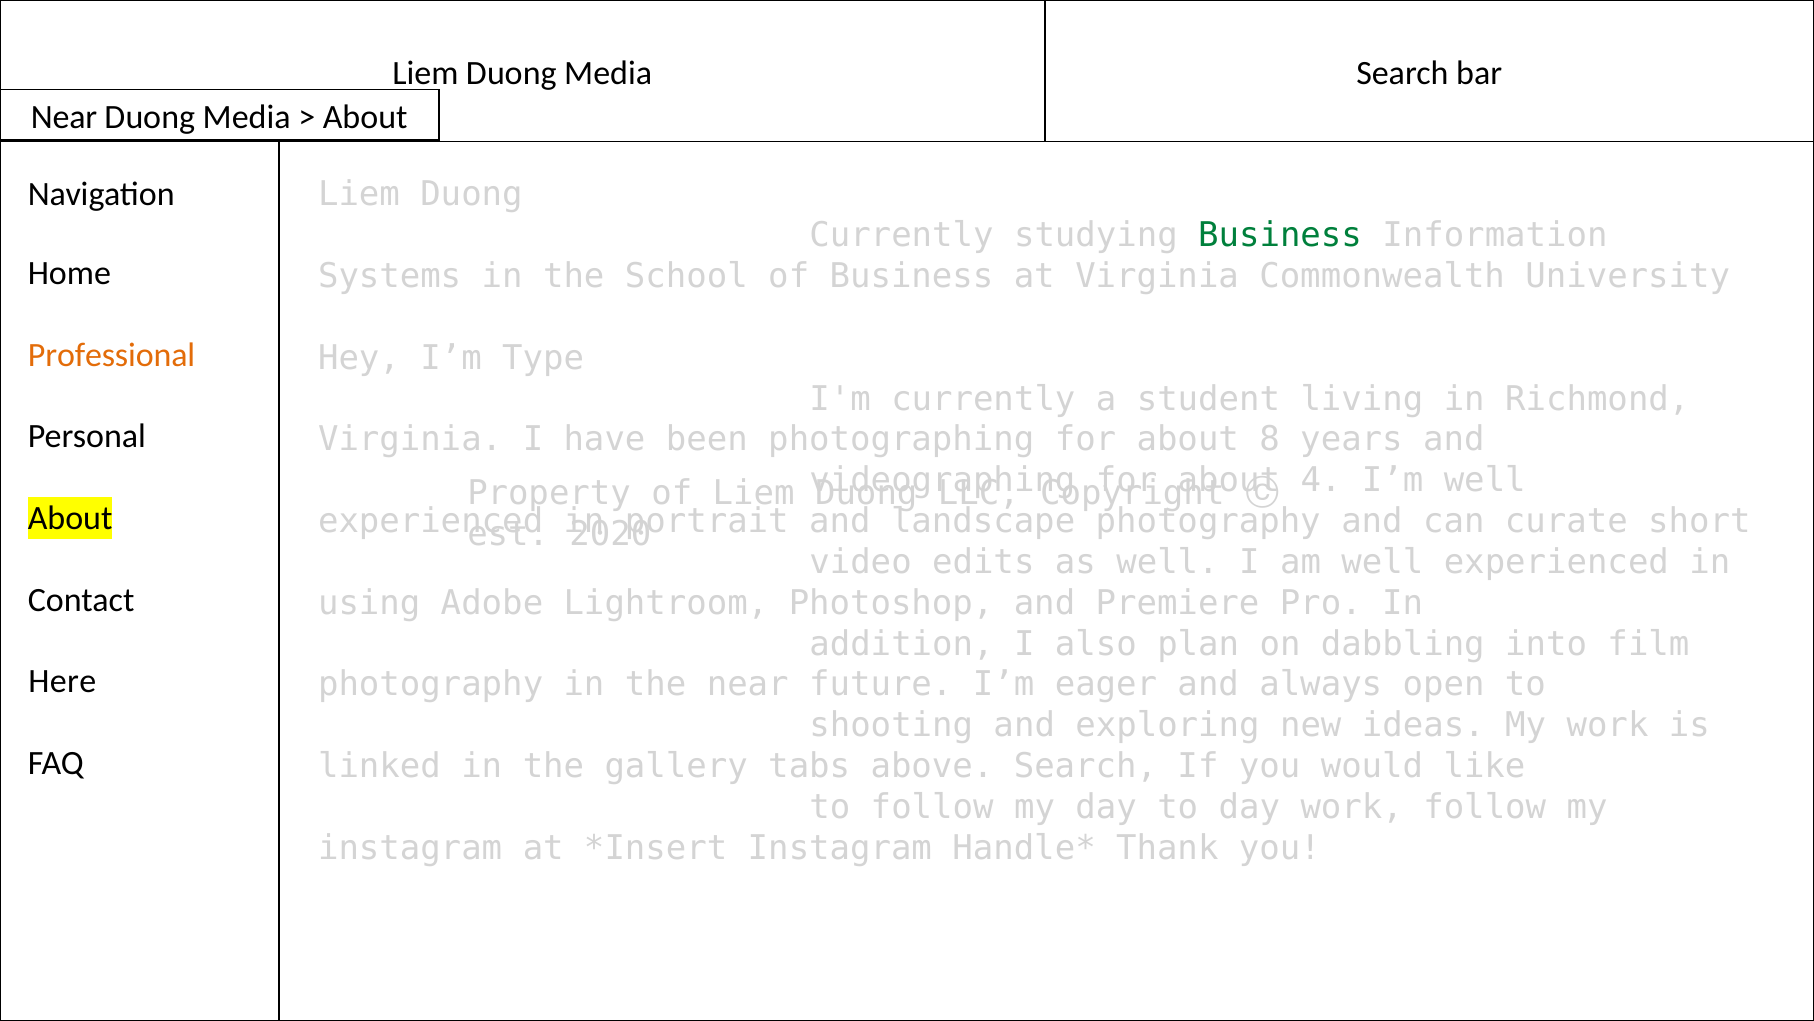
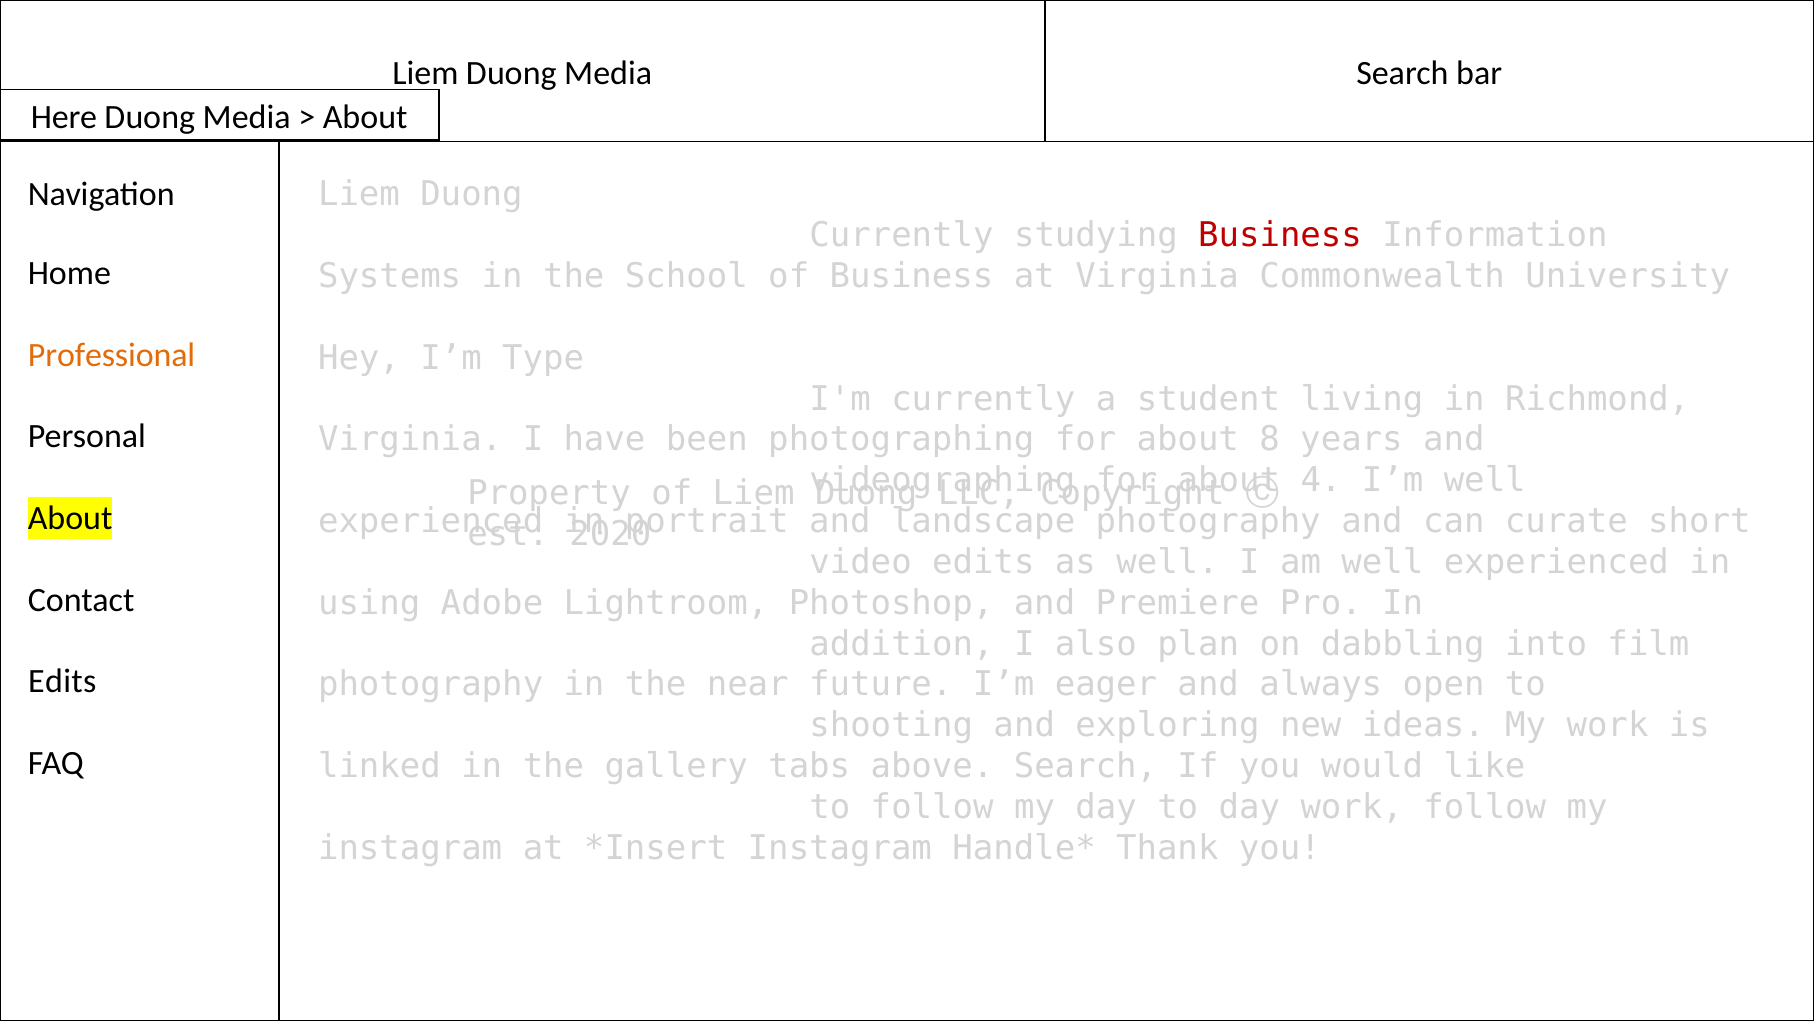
Near: Near -> Here (64, 117)
Business colour: green -> red (1280, 235)
Here: Here -> Edits (62, 681)
